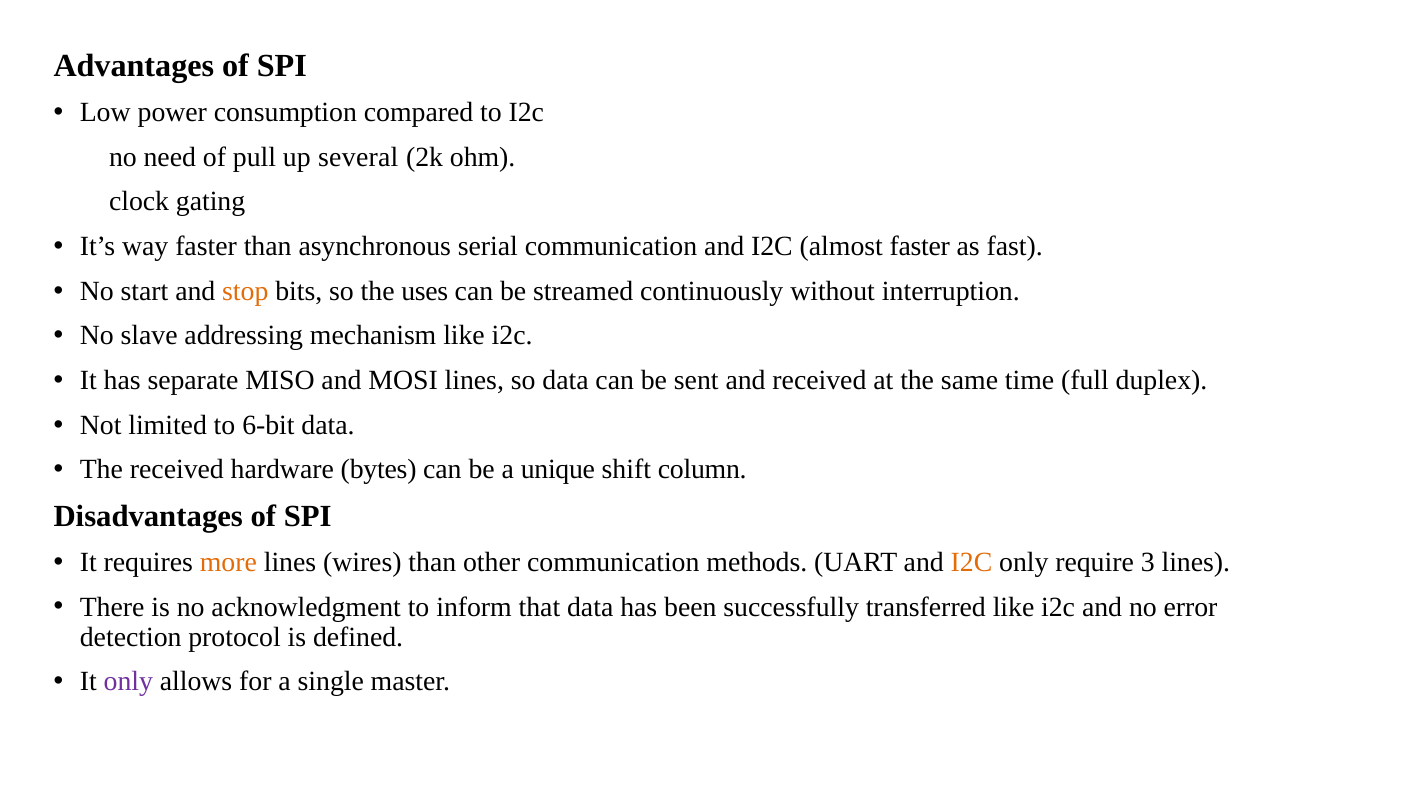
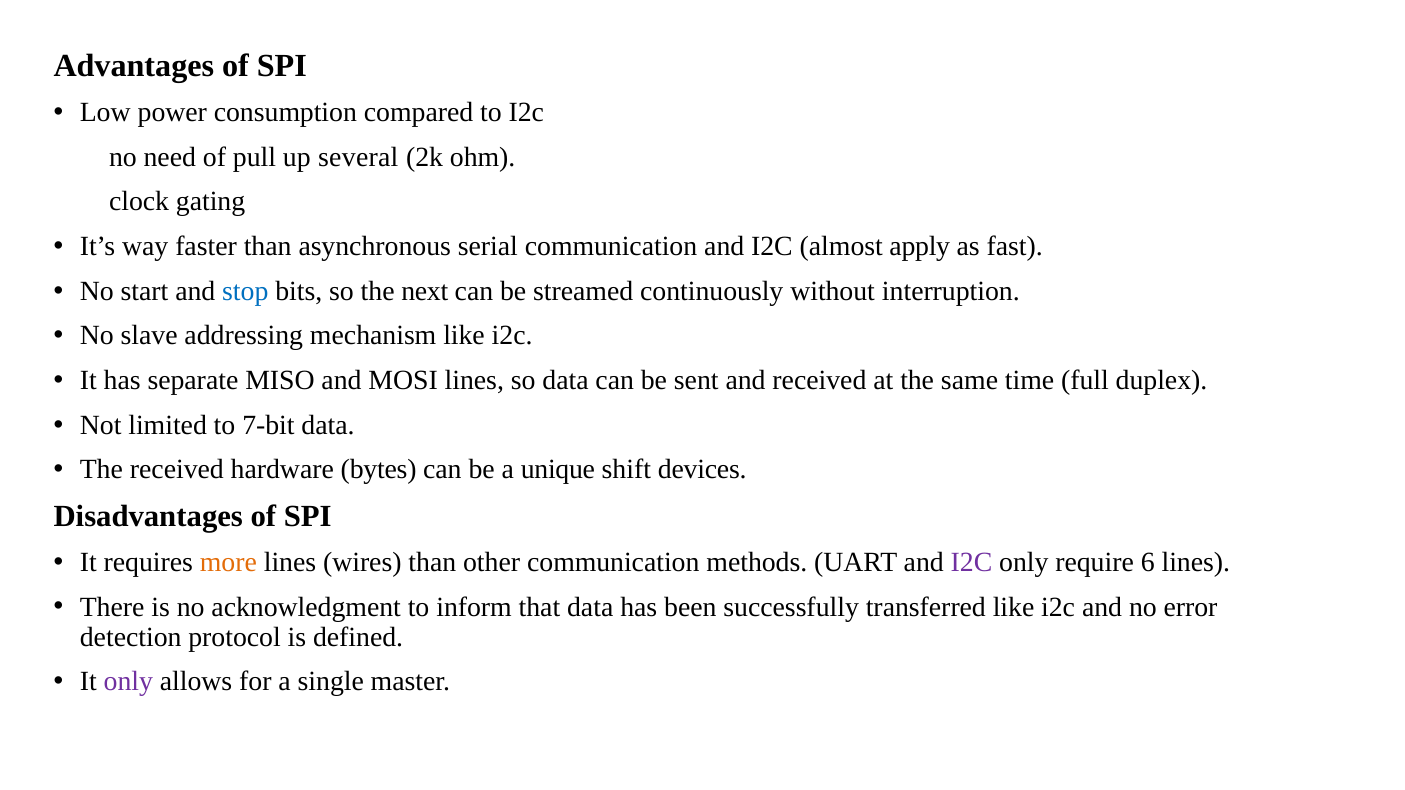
almost faster: faster -> apply (920, 247)
stop colour: orange -> blue (245, 291)
uses: uses -> next (425, 291)
6-bit: 6-bit -> 7-bit (268, 425)
column: column -> devices (702, 470)
I2C colour: orange -> purple (972, 563)
3: 3 -> 6 (1148, 563)
